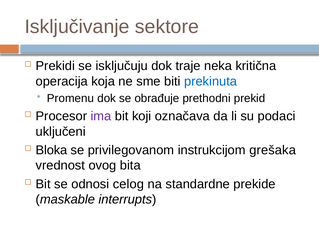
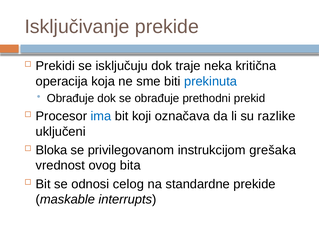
Isključivanje sektore: sektore -> prekide (167, 27)
Promenu: Promenu -> Obrađuje (71, 98)
ima colour: purple -> blue (101, 116)
podaci: podaci -> razlike (277, 116)
